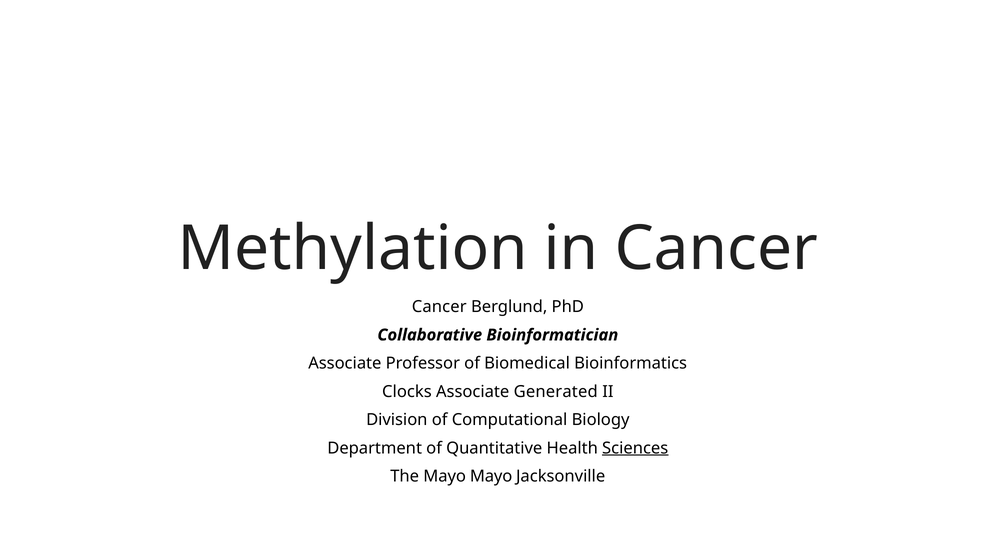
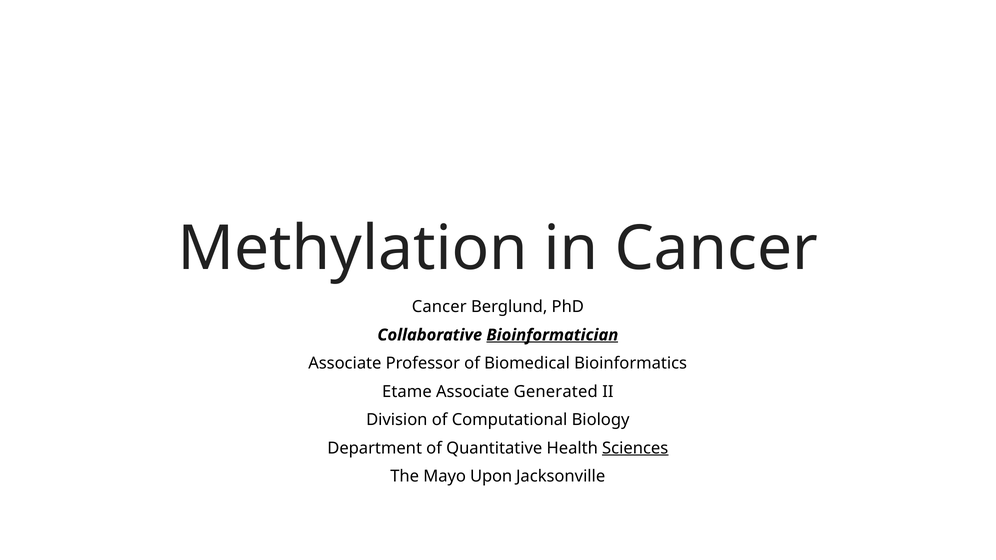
Bioinformatician underline: none -> present (552, 335)
Clocks: Clocks -> Etame (407, 392)
Mayo Mayo: Mayo -> Upon (491, 477)
